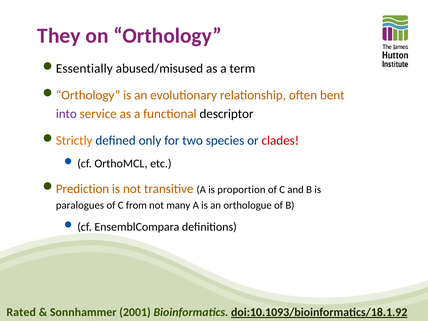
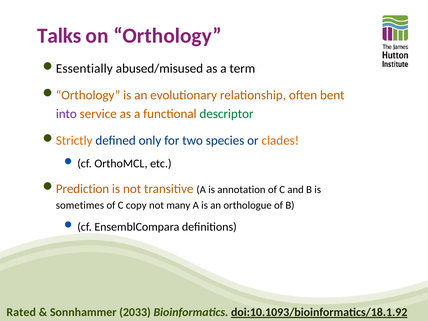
They: They -> Talks (59, 36)
descriptor colour: black -> green (227, 114)
clades colour: red -> orange (280, 141)
proportion: proportion -> annotation (241, 190)
paralogues: paralogues -> sometimes (80, 205)
from: from -> copy (136, 205)
2001: 2001 -> 2033 (135, 312)
